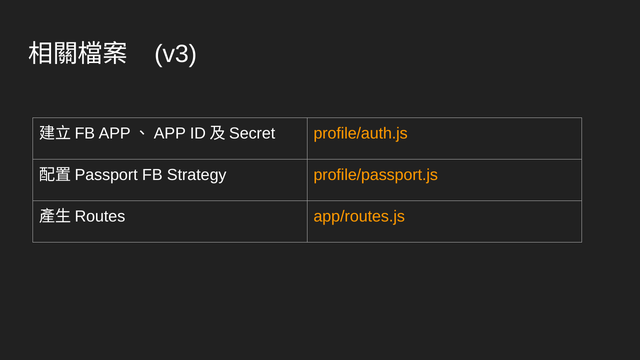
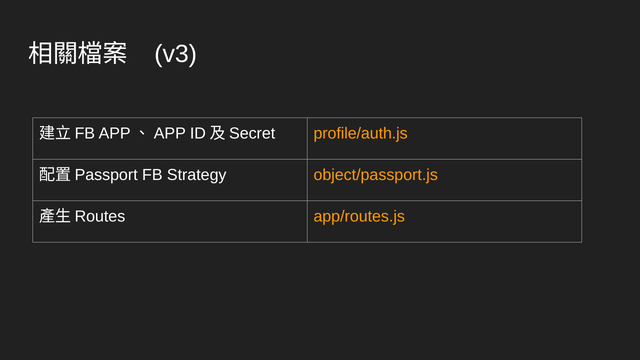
profile/passport.js: profile/passport.js -> object/passport.js (376, 175)
